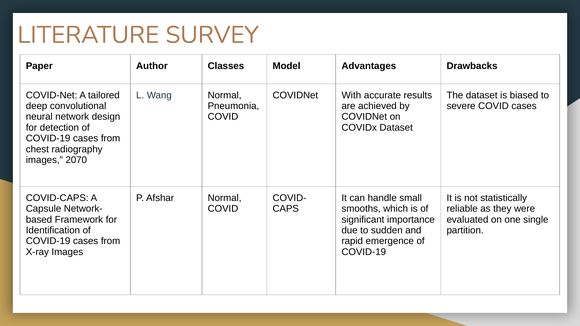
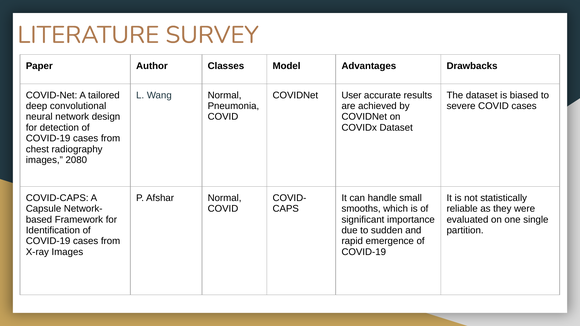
With: With -> User (351, 95)
2070: 2070 -> 2080 (76, 160)
